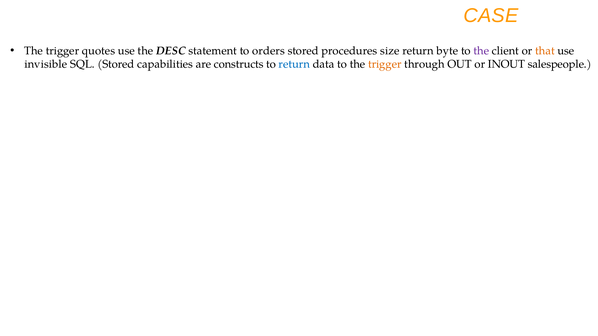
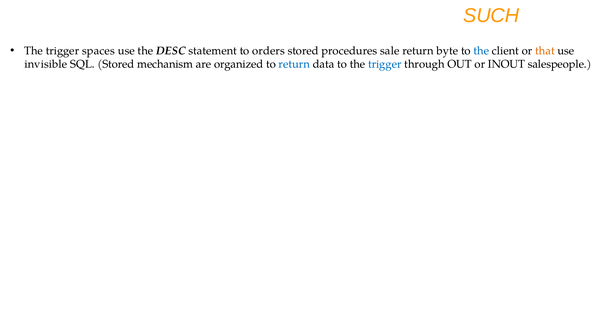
CASE: CASE -> SUCH (491, 16)
quotes: quotes -> spaces (98, 51)
size: size -> sale (390, 51)
the colour: purple -> blue (481, 51)
capabilities: capabilities -> mechanism (165, 64)
constructs: constructs -> organized (239, 64)
trigger colour: orange -> blue (385, 64)
